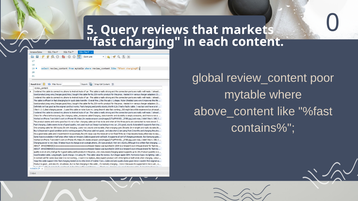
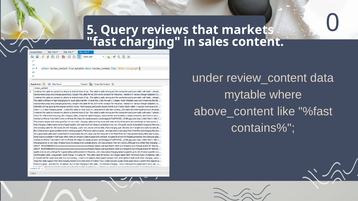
each: each -> sales (214, 42)
global: global -> under (208, 78)
poor: poor -> data (322, 78)
